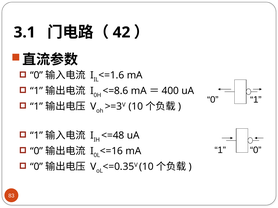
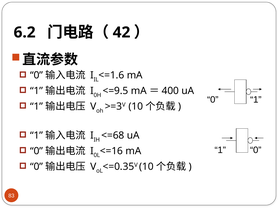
3.1: 3.1 -> 6.2 (25, 32)
<=8.6: <=8.6 -> <=9.5 (116, 91)
<=48: <=48 -> <=68 (113, 136)
